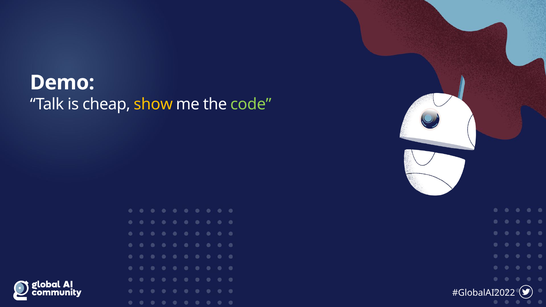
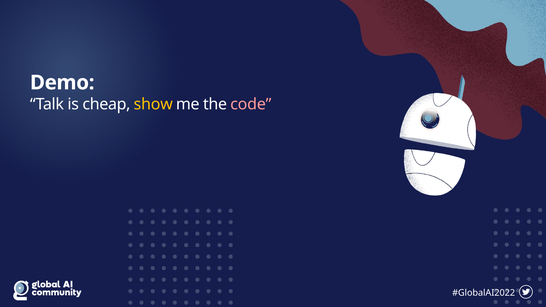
code colour: light green -> pink (251, 104)
